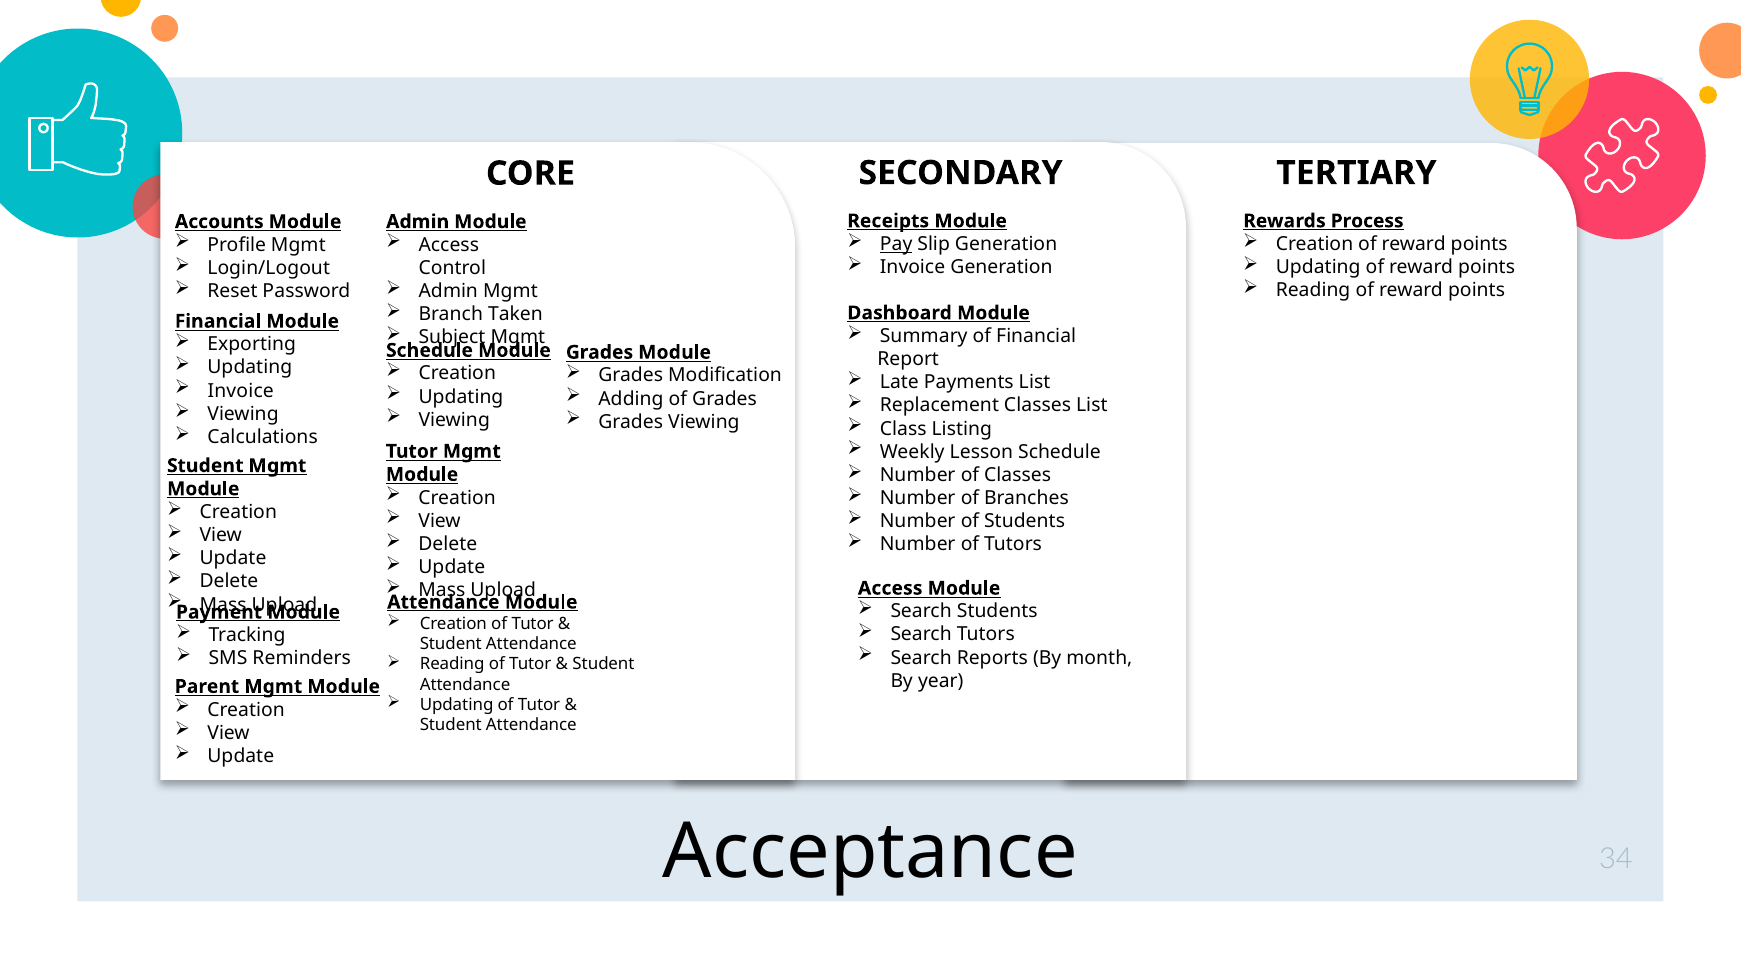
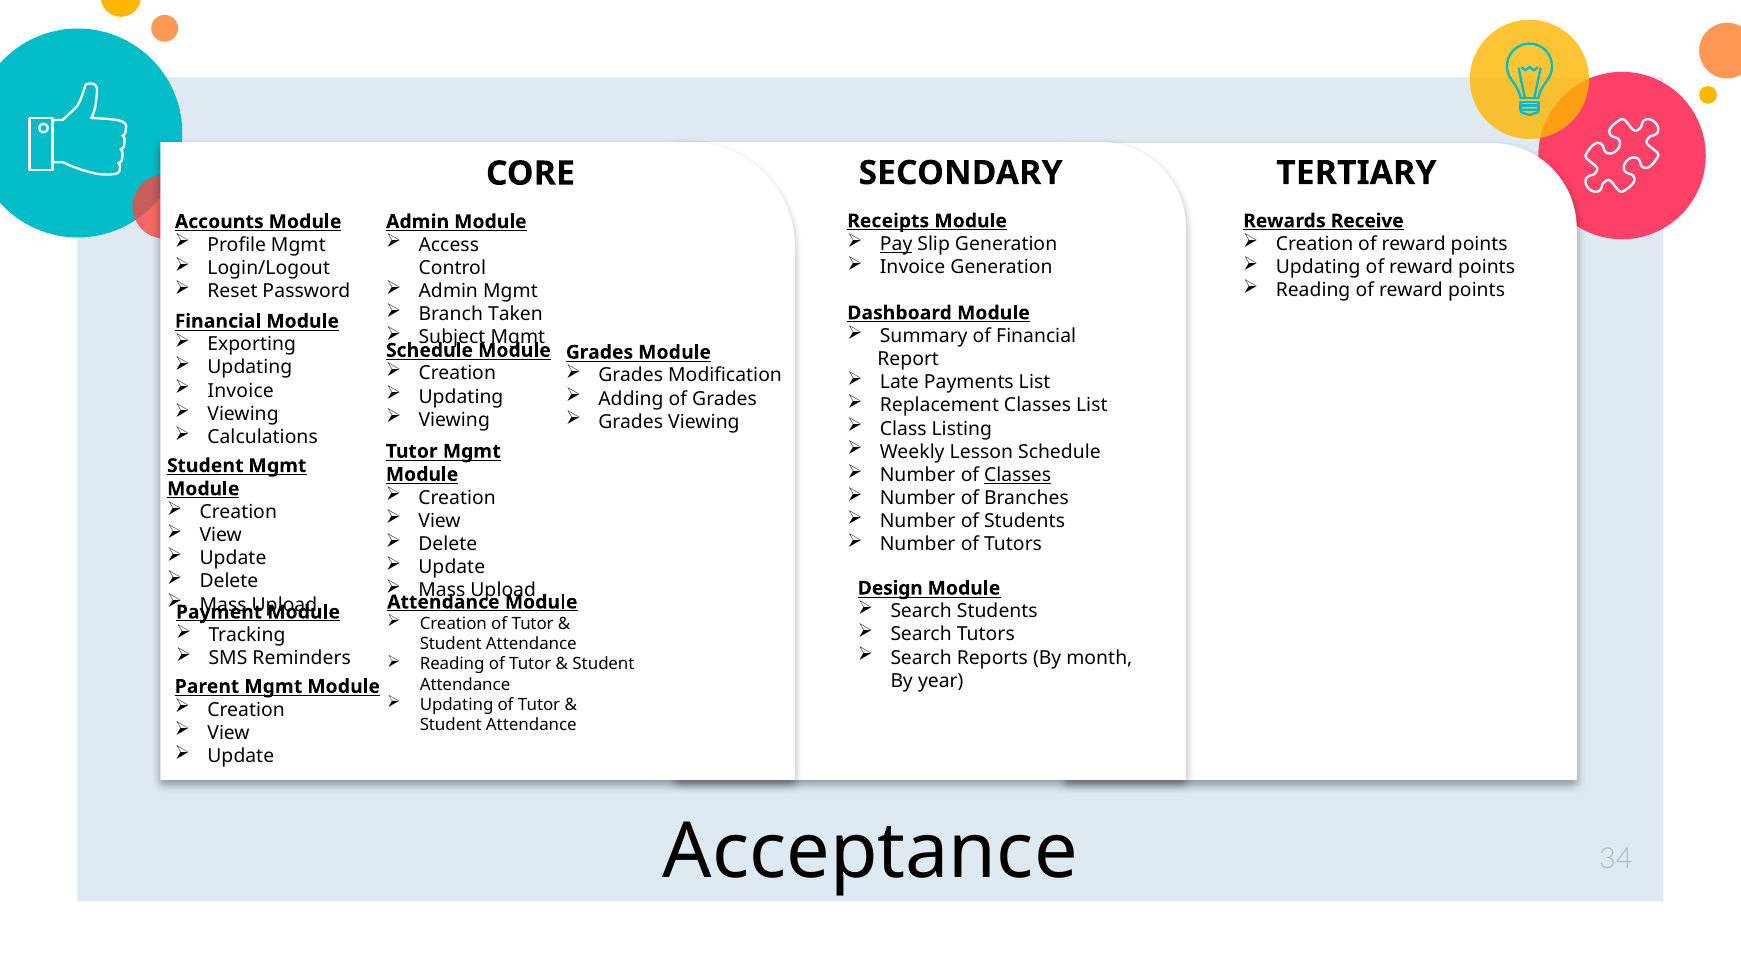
Process: Process -> Receive (1367, 221)
Classes underline: none -> present (1018, 475)
Access: Access -> Design (890, 588)
